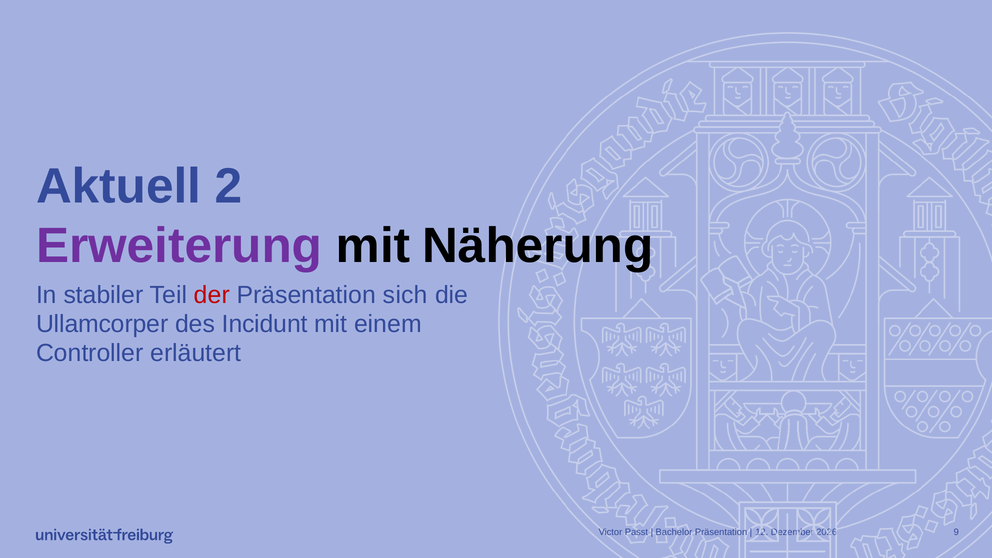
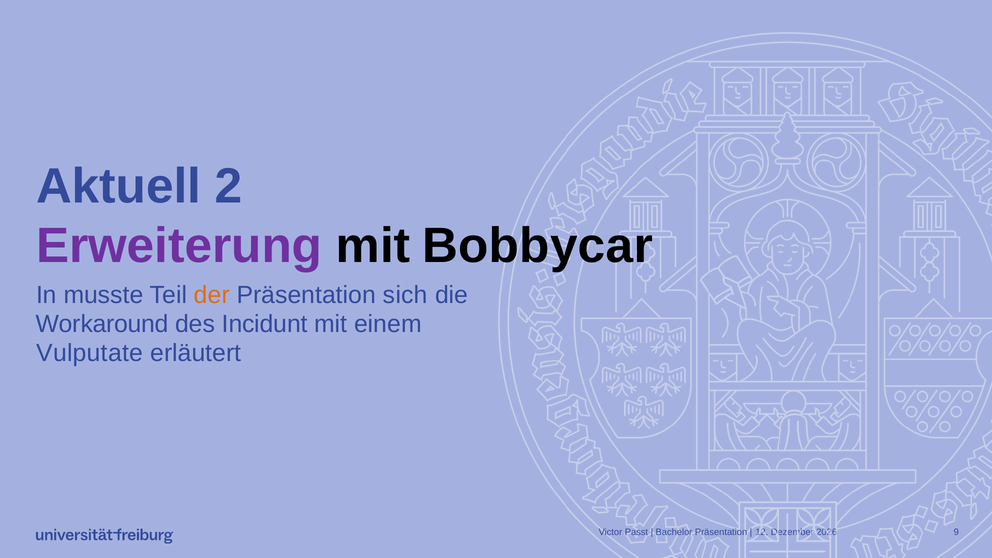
Näherung: Näherung -> Bobbycar (538, 246)
stabiler: stabiler -> musste (103, 295)
der colour: red -> orange (212, 295)
Ullamcorper: Ullamcorper -> Workaround (102, 324)
Controller: Controller -> Vulputate (90, 353)
